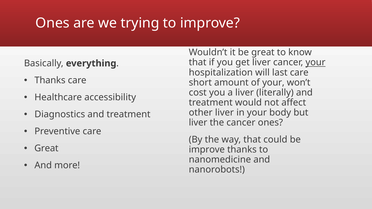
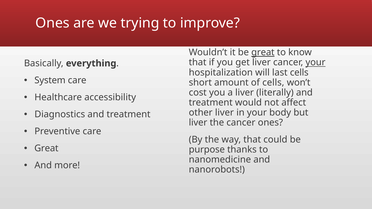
great underline: none -> present (263, 52)
last care: care -> cells (299, 73)
Thanks: Thanks -> System (50, 80)
of your: your -> cells (273, 83)
improve: improve -> purpose (207, 150)
